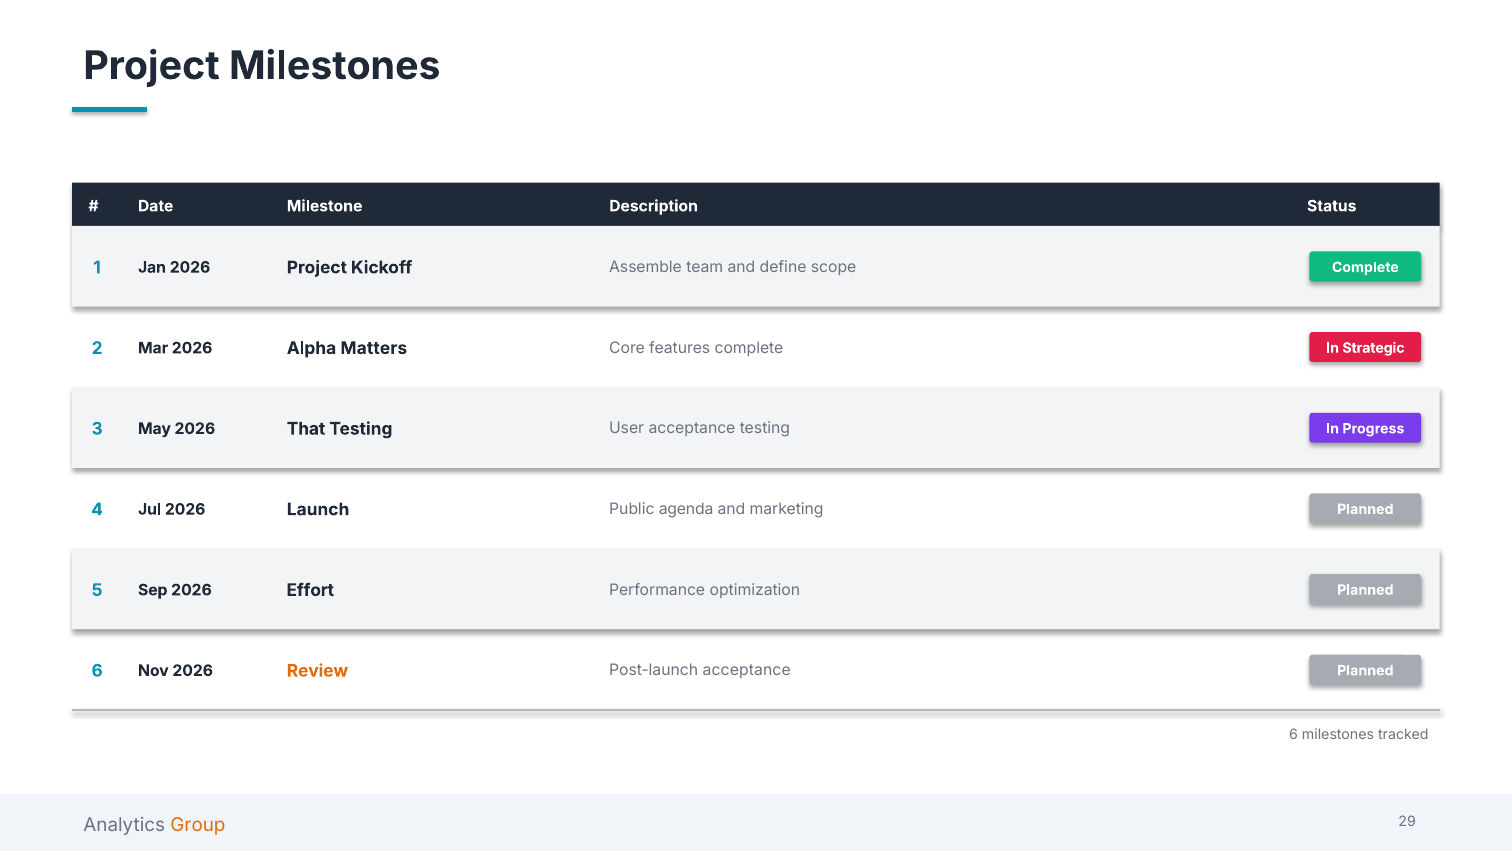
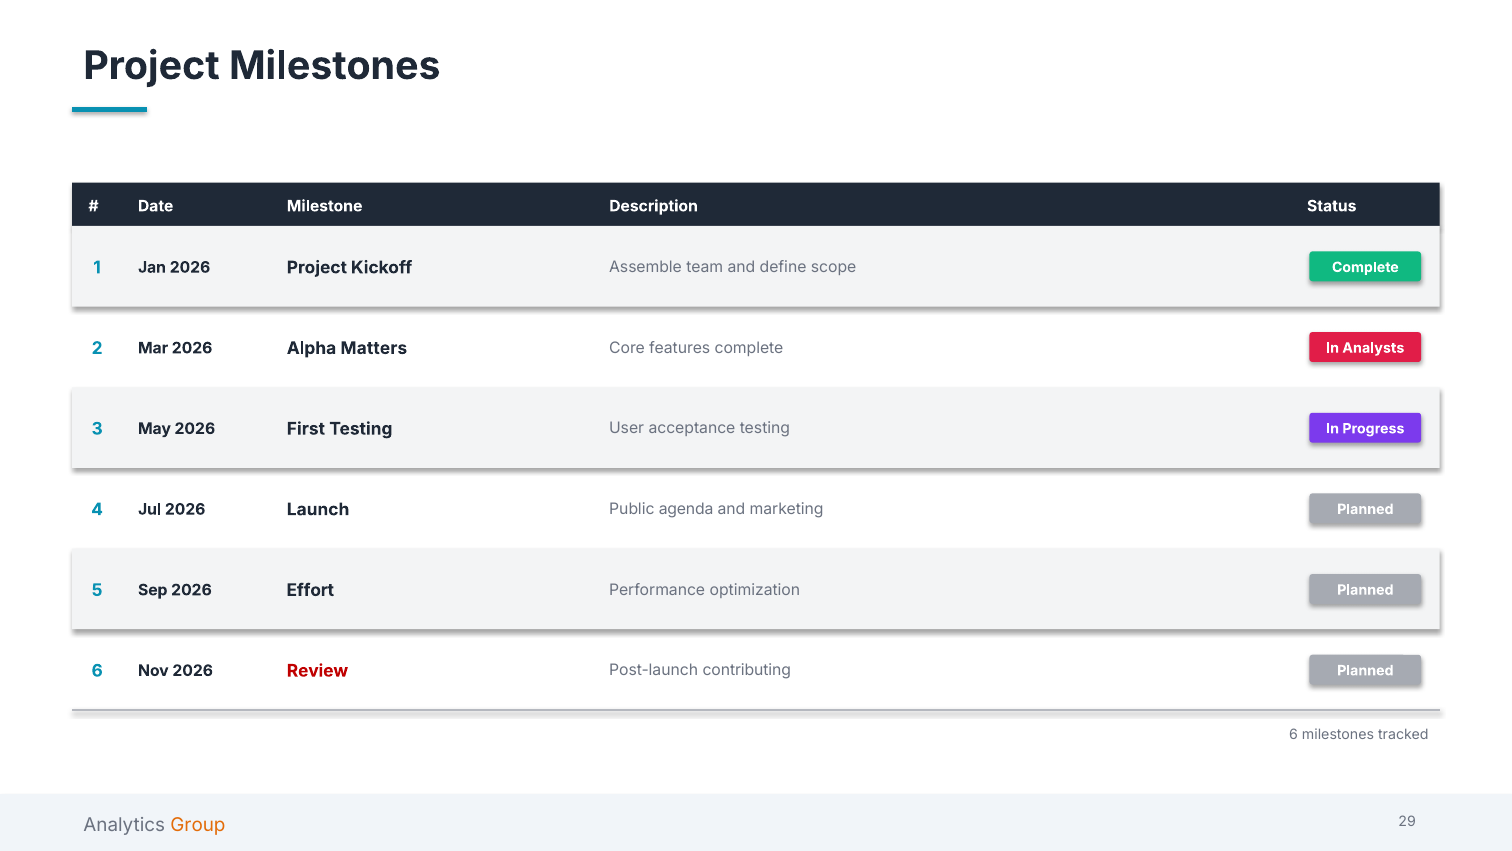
Strategic: Strategic -> Analysts (1373, 348)
That: That -> First (306, 429)
Review colour: orange -> red (317, 670)
Post-launch acceptance: acceptance -> contributing (747, 670)
